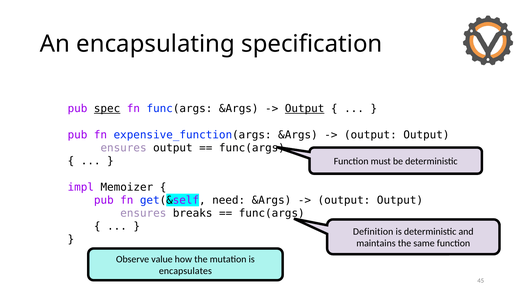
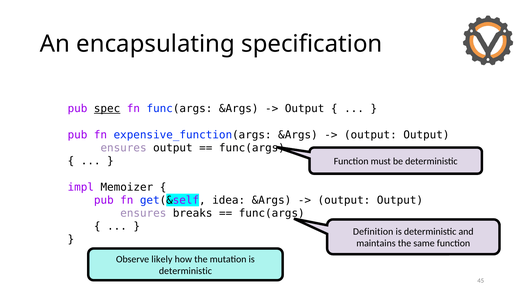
Output underline: present -> none (305, 109)
need: need -> idea (229, 201)
value: value -> likely (162, 260)
encapsulates: encapsulates -> deterministic (185, 272)
